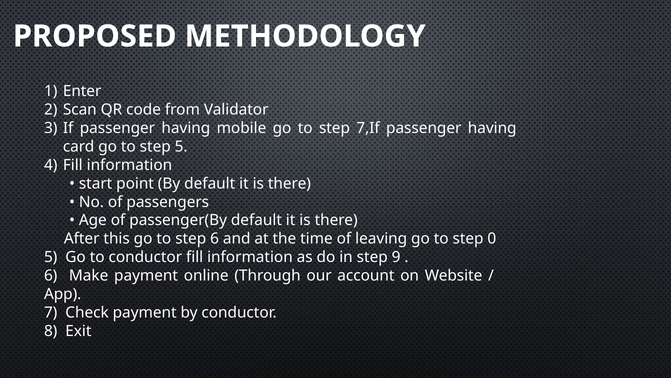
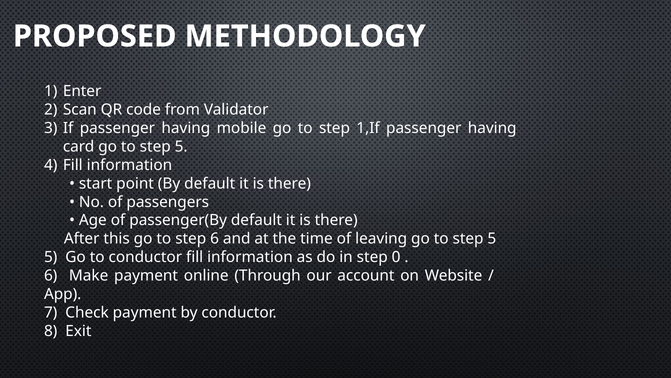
7,If: 7,If -> 1,If (368, 128)
0: 0 -> 5 (492, 239)
9: 9 -> 0 (396, 257)
